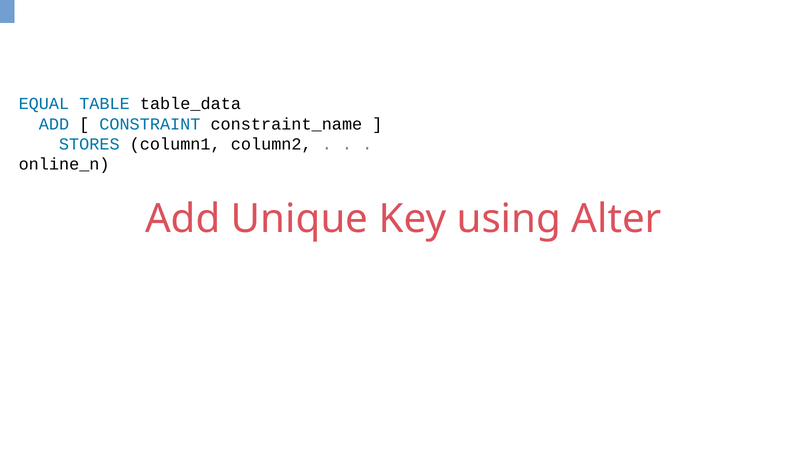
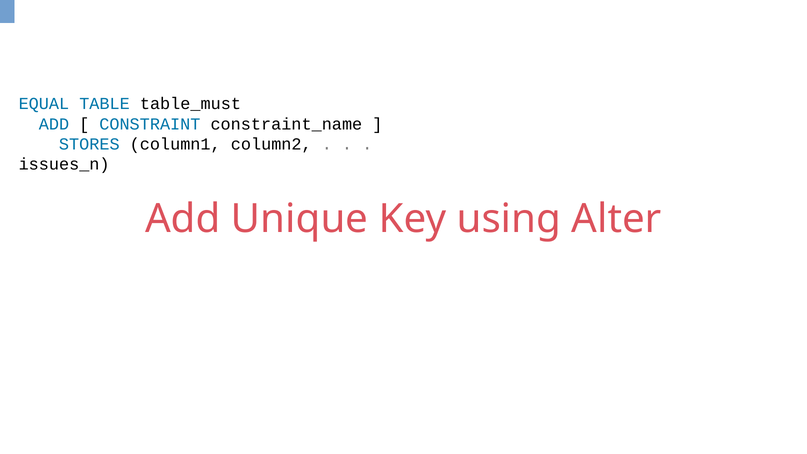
table_data: table_data -> table_must (190, 104)
online_n: online_n -> issues_n (64, 164)
